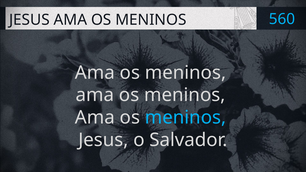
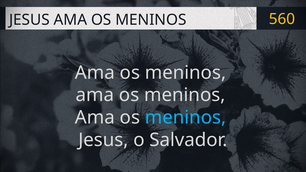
560 colour: light blue -> yellow (282, 19)
